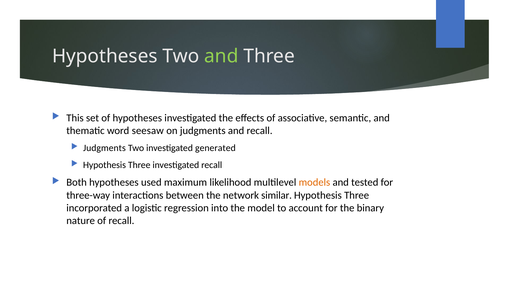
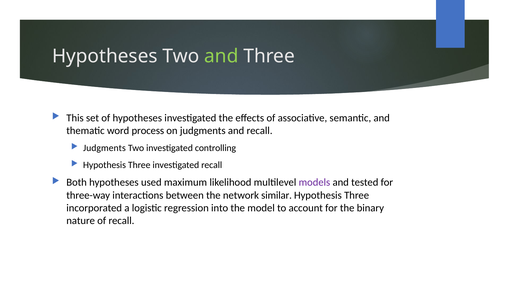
seesaw: seesaw -> process (148, 130)
generated: generated -> controlling (215, 148)
models colour: orange -> purple (314, 182)
